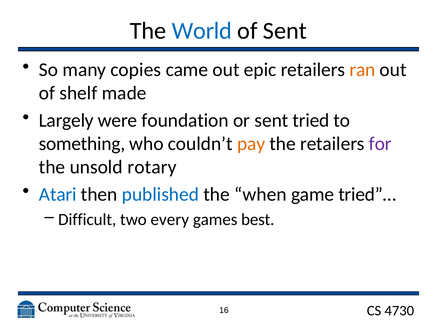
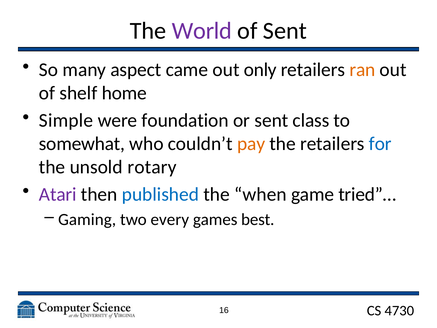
World colour: blue -> purple (202, 31)
copies: copies -> aspect (136, 70)
epic: epic -> only (260, 70)
made: made -> home (124, 93)
Largely: Largely -> Simple (66, 120)
tried: tried -> class (311, 120)
something: something -> somewhat (82, 144)
for colour: purple -> blue (380, 144)
Atari colour: blue -> purple (58, 194)
Difficult: Difficult -> Gaming (87, 219)
